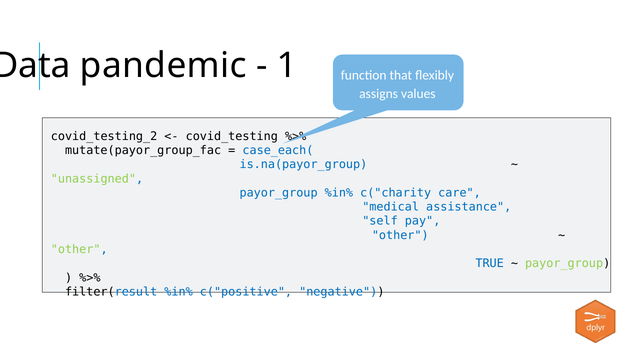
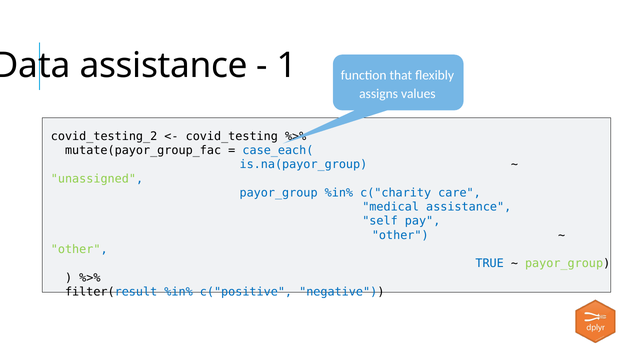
pandemic: pandemic -> assistance (164, 65)
